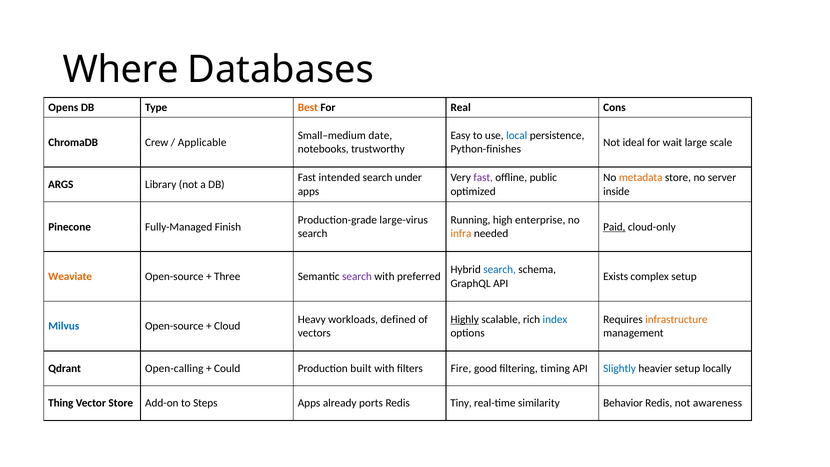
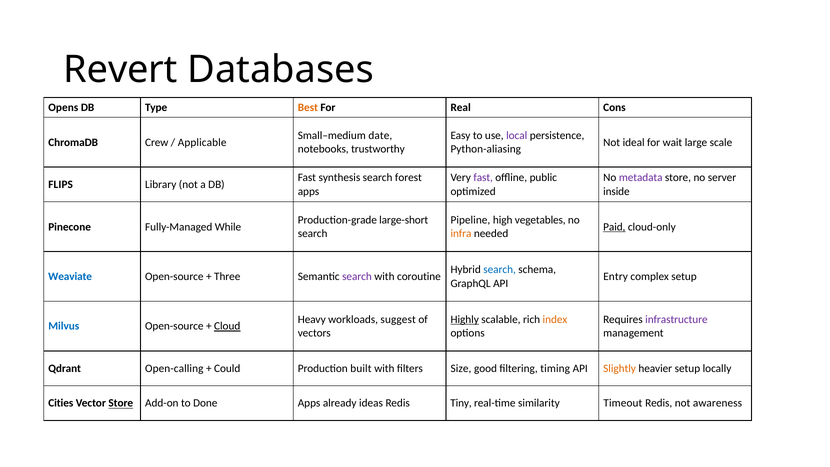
Where: Where -> Revert (120, 70)
local colour: blue -> purple (517, 135)
Python-finishes: Python-finishes -> Python-aliasing (486, 149)
intended: intended -> synthesis (339, 178)
under: under -> forest (408, 178)
metadata colour: orange -> purple (641, 178)
ARGS: ARGS -> FLIPS (61, 185)
large-virus: large-virus -> large-short (404, 220)
Running: Running -> Pipeline (470, 220)
enterprise: enterprise -> vegetables (540, 220)
Finish: Finish -> While (228, 227)
Weaviate colour: orange -> blue (70, 276)
preferred: preferred -> coroutine (419, 276)
Exists: Exists -> Entry (616, 276)
defined: defined -> suggest (398, 319)
index colour: blue -> orange (555, 319)
infrastructure colour: orange -> purple (676, 319)
Cloud underline: none -> present (227, 326)
Fire: Fire -> Size (461, 368)
Slightly colour: blue -> orange (620, 368)
Thing: Thing -> Cities (61, 403)
Store underline: none -> present (121, 403)
Steps: Steps -> Done (205, 403)
ports: ports -> ideas (371, 403)
Behavior: Behavior -> Timeout (623, 403)
